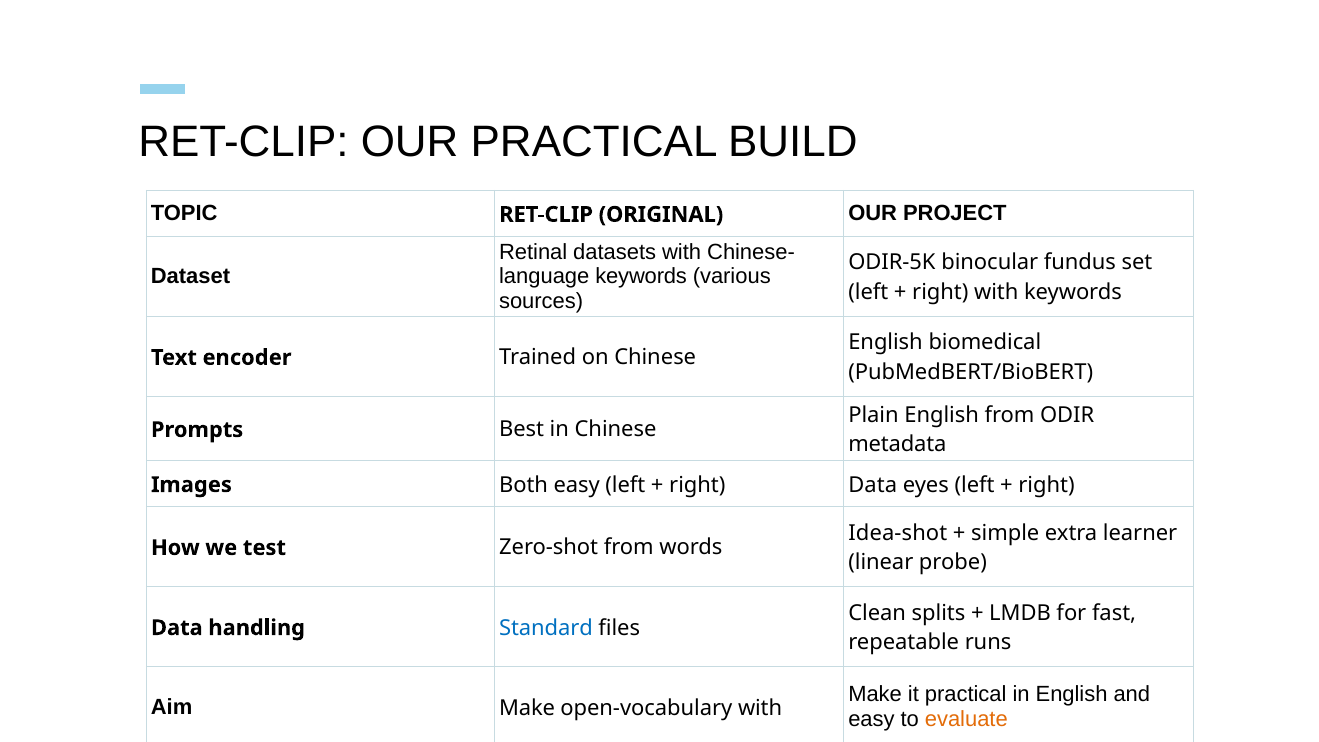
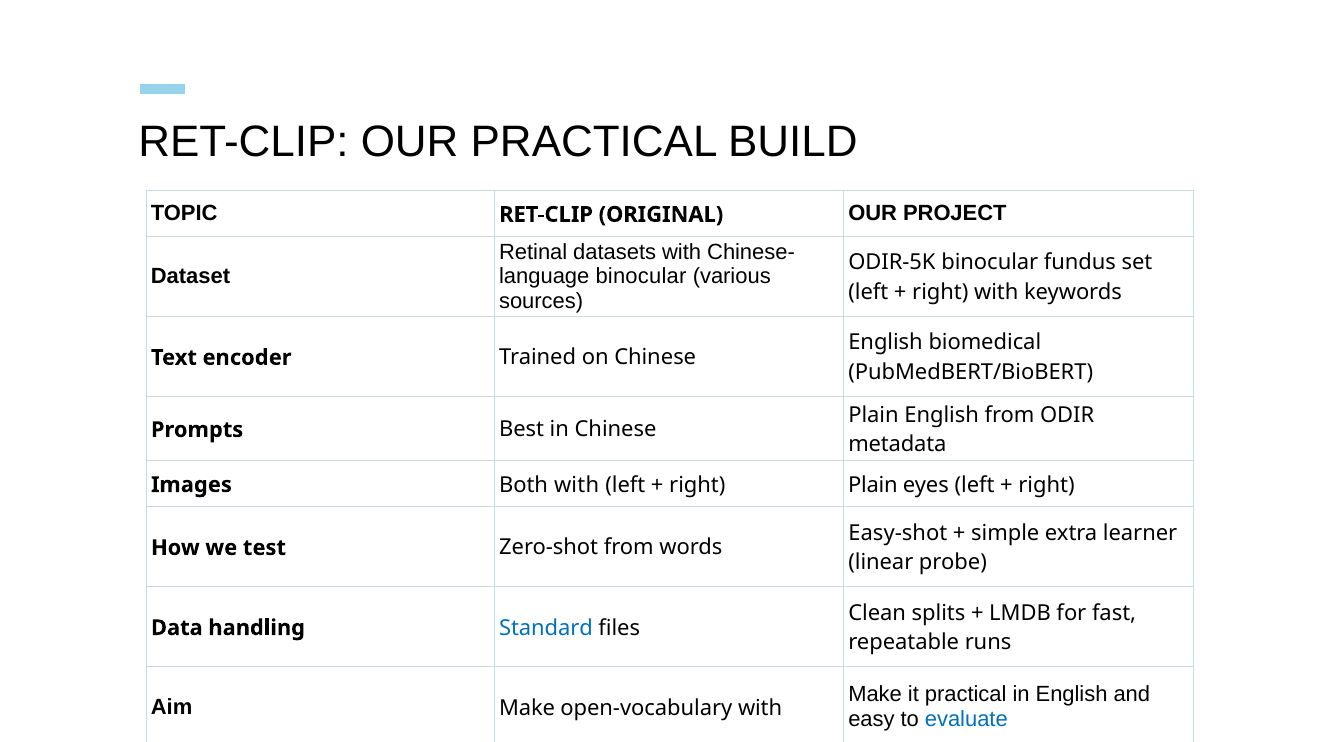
keywords: keywords -> binocular (641, 277)
Both easy: easy -> with (577, 485)
right Data: Data -> Plain (873, 485)
Idea-shot: Idea-shot -> Easy-shot (898, 533)
evaluate colour: orange -> blue (966, 719)
